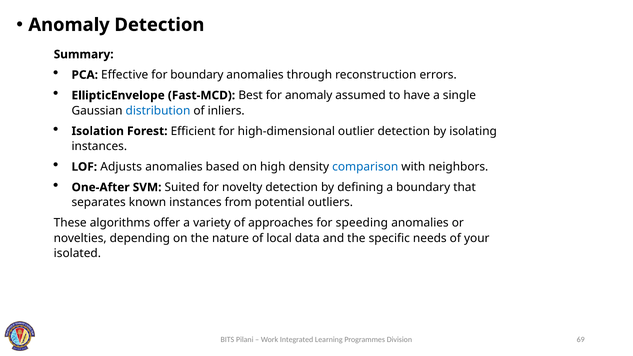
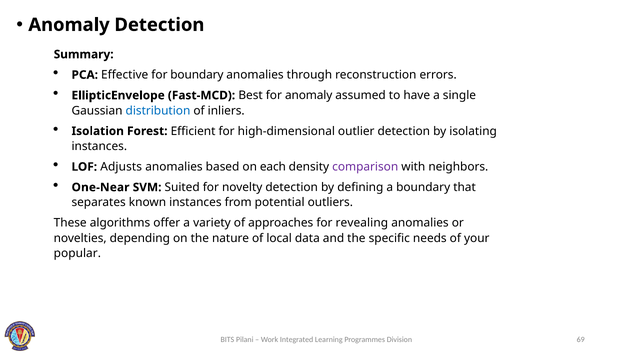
high: high -> each (273, 167)
comparison colour: blue -> purple (365, 167)
One-After: One-After -> One-Near (101, 187)
speeding: speeding -> revealing (362, 223)
isolated: isolated -> popular (77, 254)
